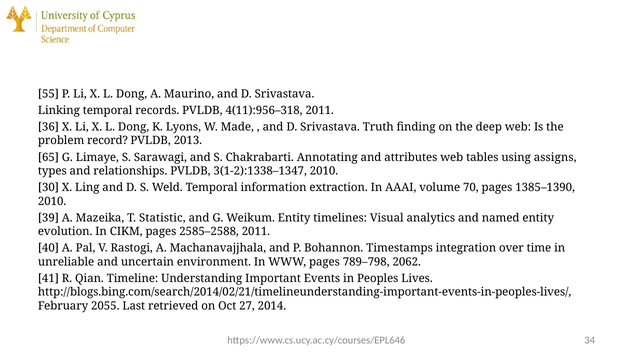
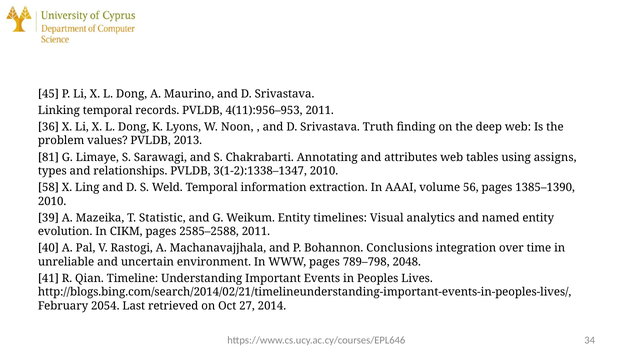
55: 55 -> 45 (48, 94)
4(11):956–318: 4(11):956–318 -> 4(11):956–953 (264, 110)
Made: Made -> Noon (237, 127)
record: record -> values (107, 141)
65: 65 -> 81 (48, 157)
30: 30 -> 58 (48, 188)
70: 70 -> 56 (471, 188)
Timestamps: Timestamps -> Conclusions (400, 248)
2062: 2062 -> 2048 (407, 262)
2055: 2055 -> 2054 (105, 306)
